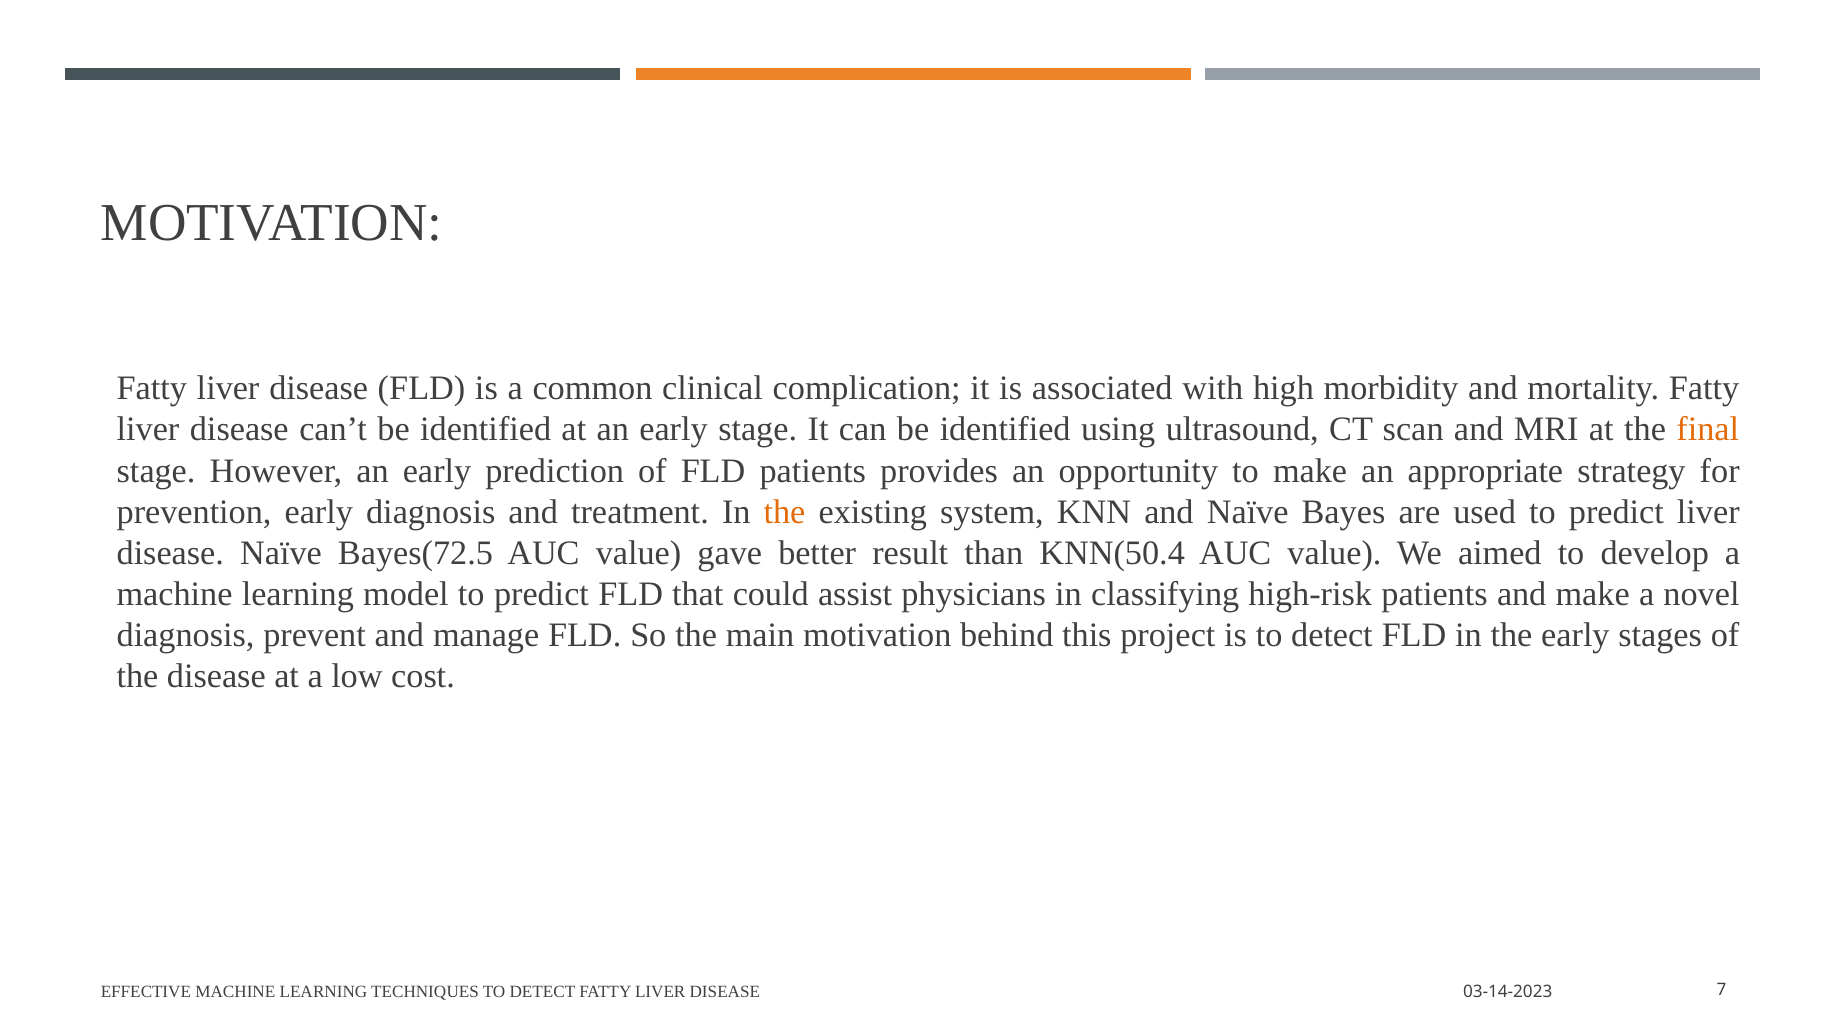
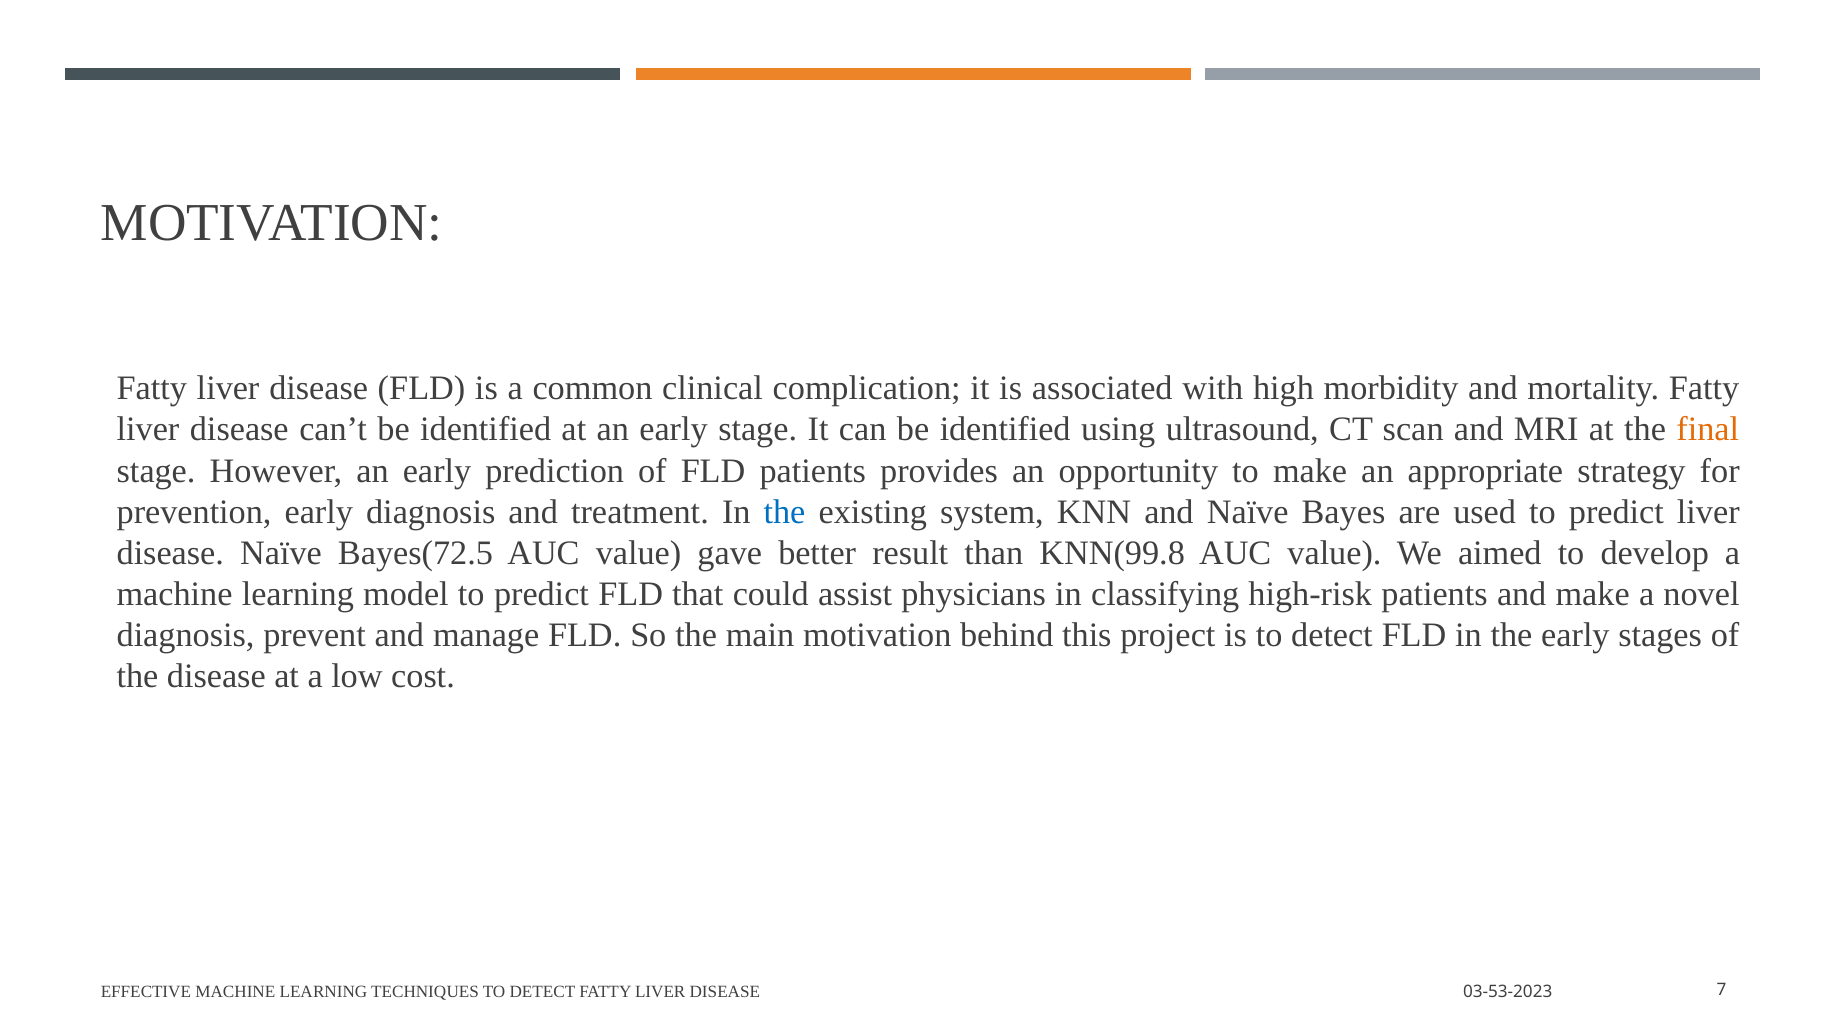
the colour: orange -> blue (785, 512)
KNN(50.4: KNN(50.4 -> KNN(99.8 (1112, 553)
03-14-2023: 03-14-2023 -> 03-53-2023 (1508, 991)
